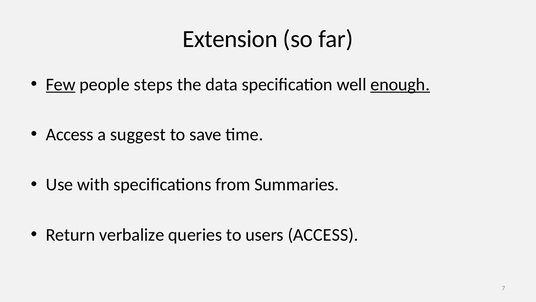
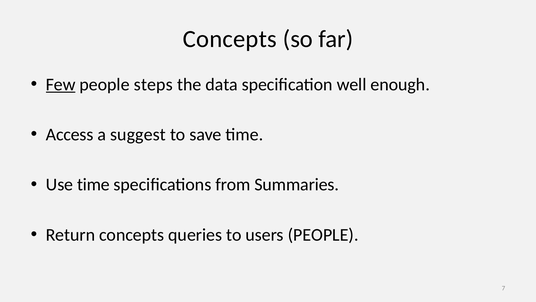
Extension: Extension -> Concepts (230, 39)
enough underline: present -> none (400, 84)
Use with: with -> time (93, 184)
Return verbalize: verbalize -> concepts (132, 234)
users ACCESS: ACCESS -> PEOPLE (323, 234)
